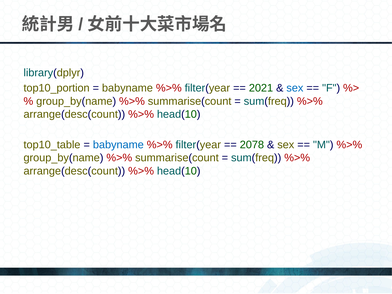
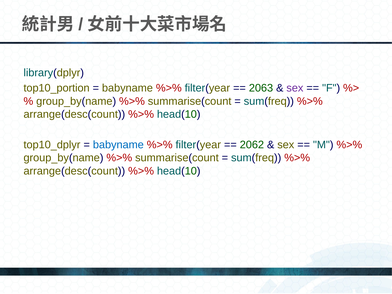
2021: 2021 -> 2063 (261, 88)
sex colour: blue -> purple (295, 88)
top10_table: top10_table -> top10_dplyr (52, 145)
2078: 2078 -> 2062 (252, 145)
